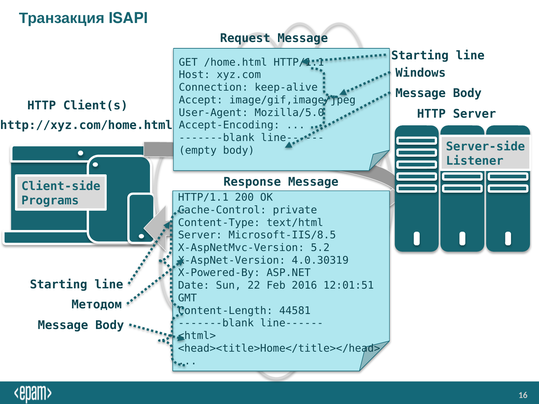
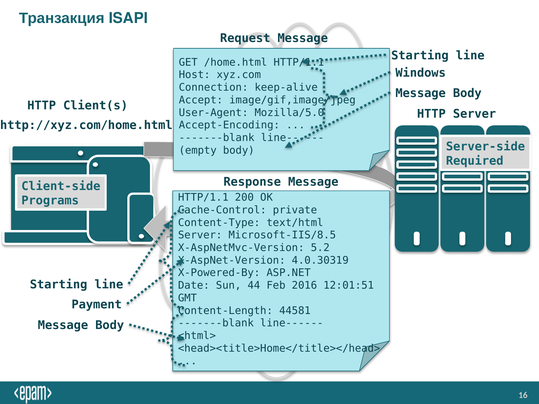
Listener: Listener -> Required (475, 161)
22: 22 -> 44 (254, 286)
Методом: Методом -> Payment (97, 305)
